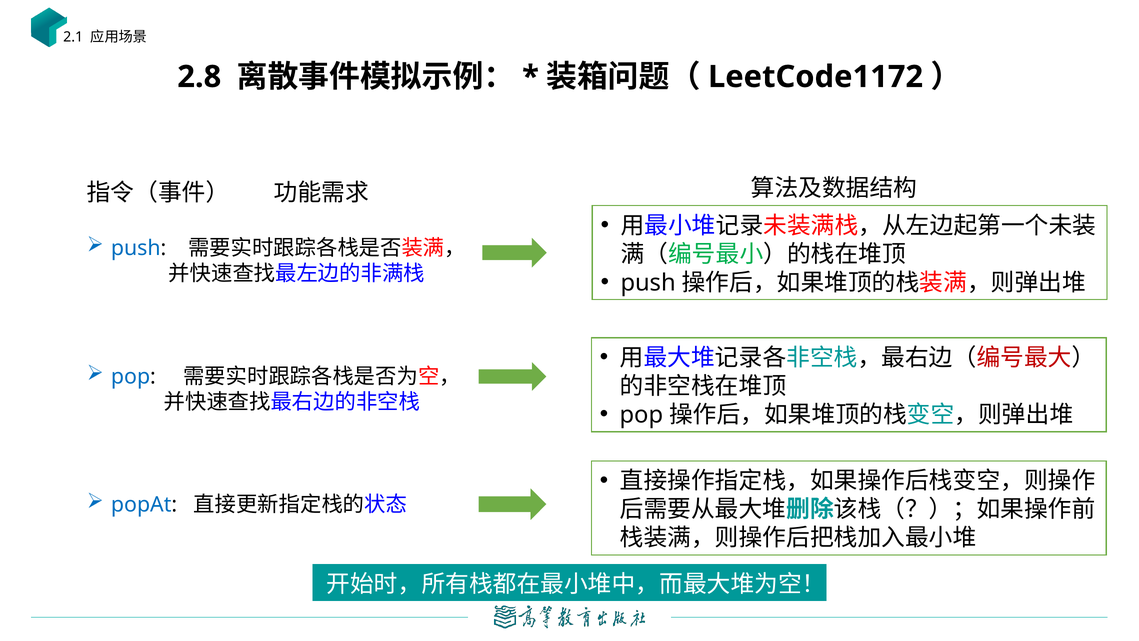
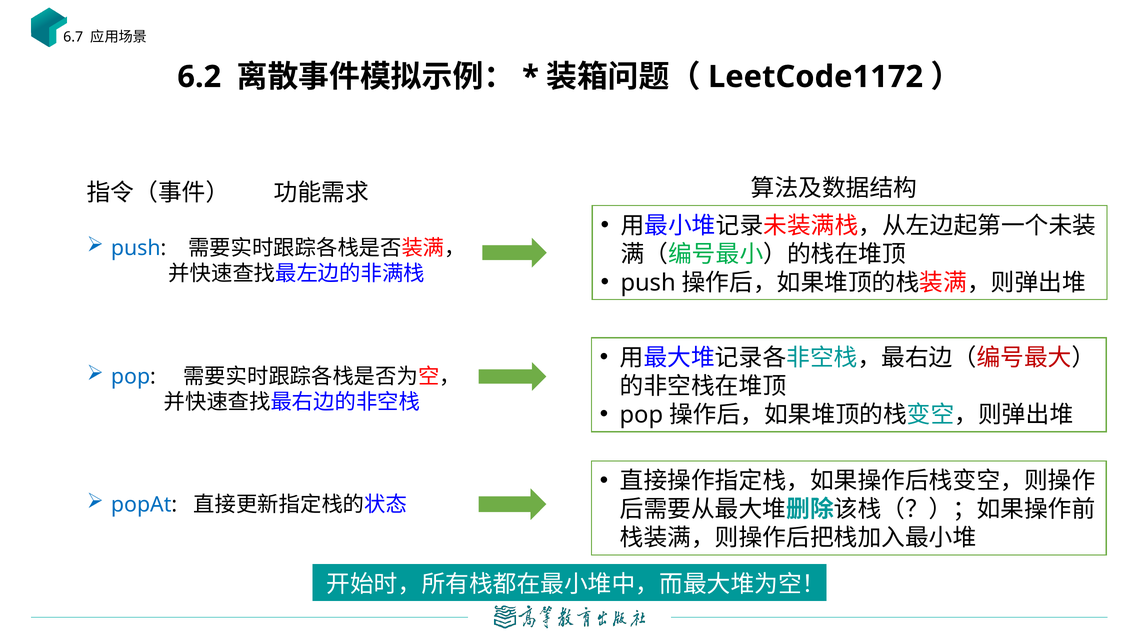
2.1: 2.1 -> 6.7 (73, 37)
2.8: 2.8 -> 6.2 (199, 77)
